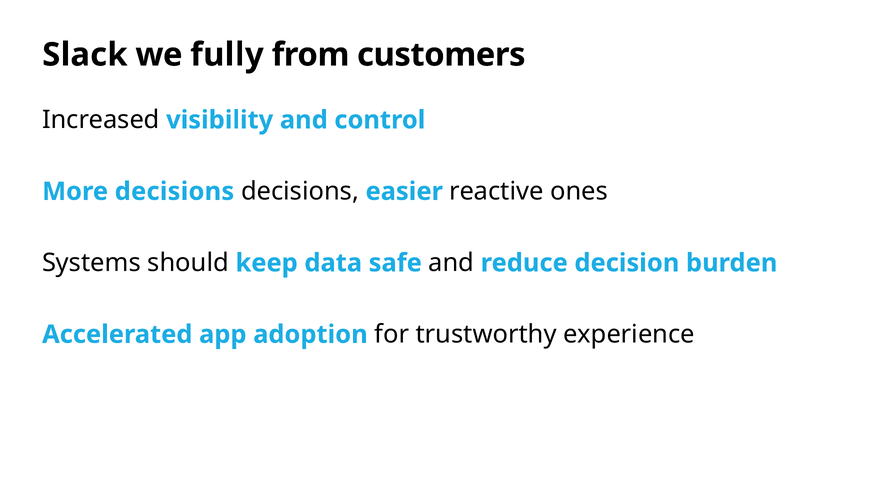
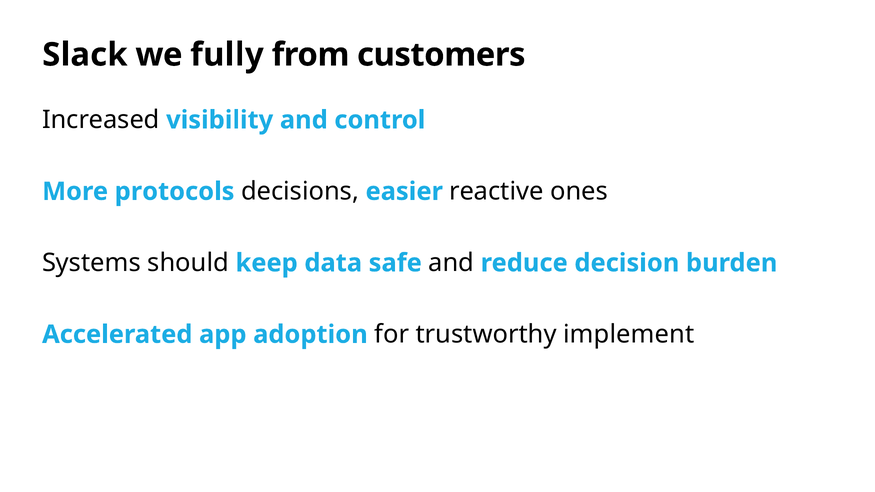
More decisions: decisions -> protocols (175, 192)
experience: experience -> implement (629, 335)
